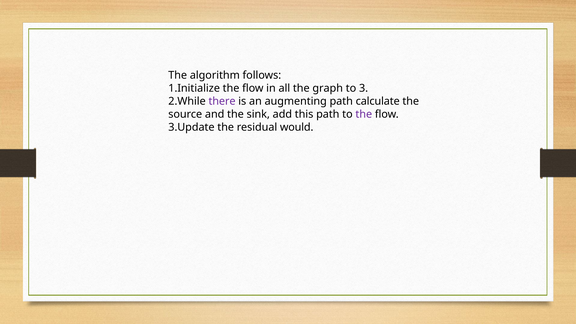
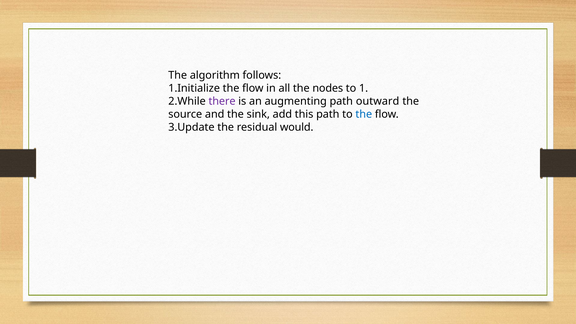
graph: graph -> nodes (328, 88)
3: 3 -> 1 (364, 88)
calculate: calculate -> outward (378, 101)
the colour: purple -> blue (364, 114)
